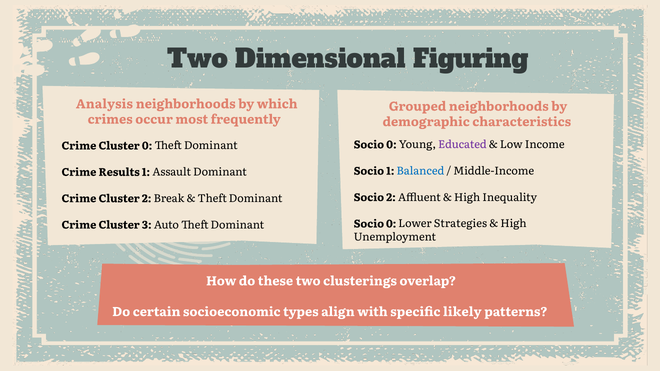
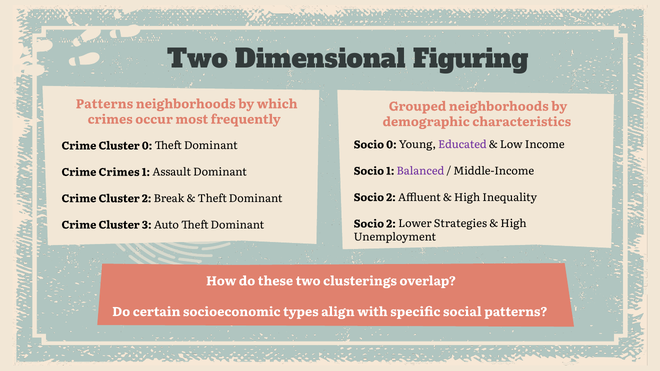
Analysis: Analysis -> Patterns (104, 104)
Balanced colour: blue -> purple (420, 171)
Crime Results: Results -> Crimes (119, 172)
0: 0 -> 2 (391, 224)
likely: likely -> social (462, 312)
